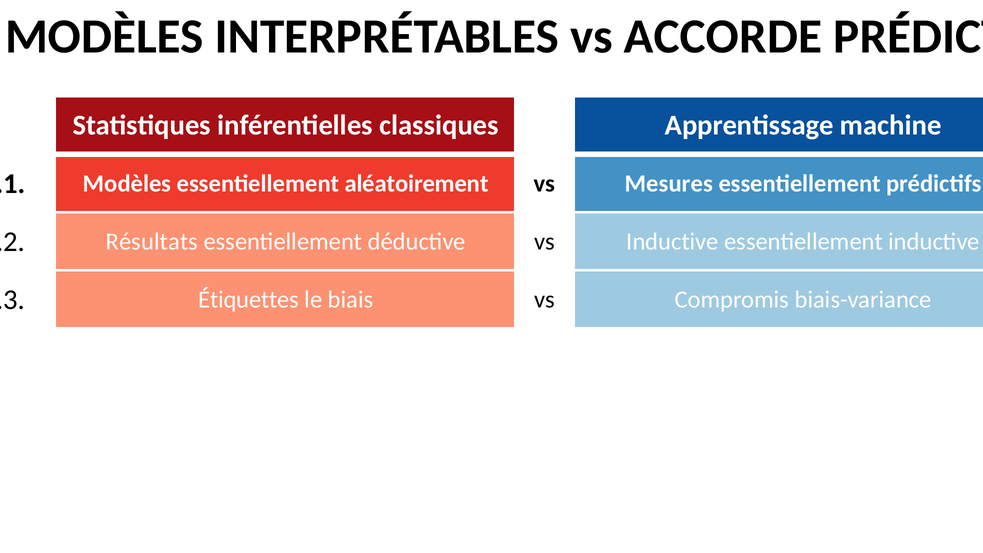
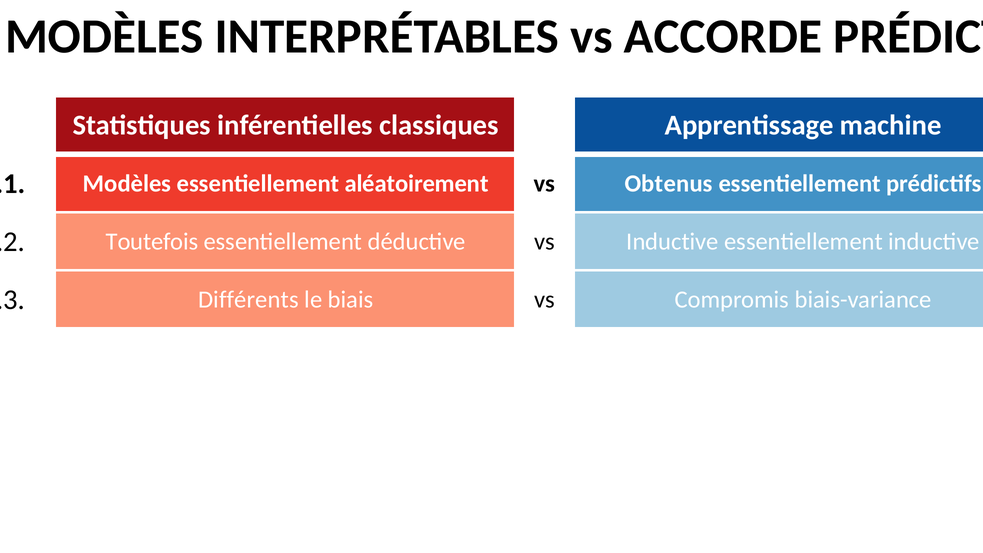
Mesures: Mesures -> Obtenus (669, 183)
Résultats: Résultats -> Toutefois (152, 242)
Étiquettes: Étiquettes -> Différents (248, 300)
